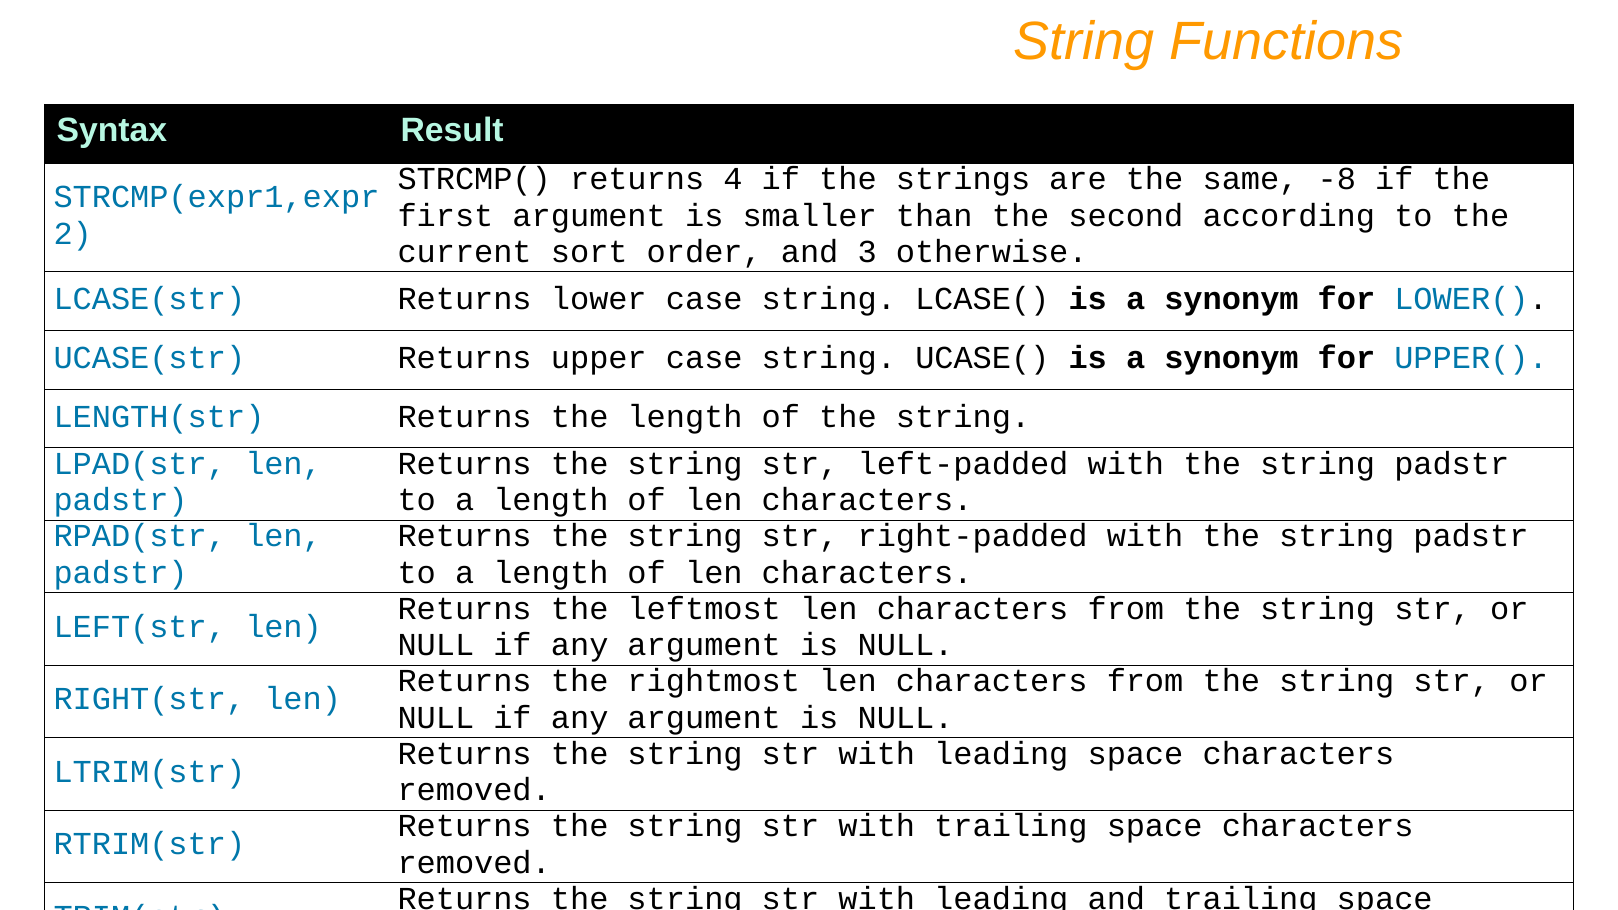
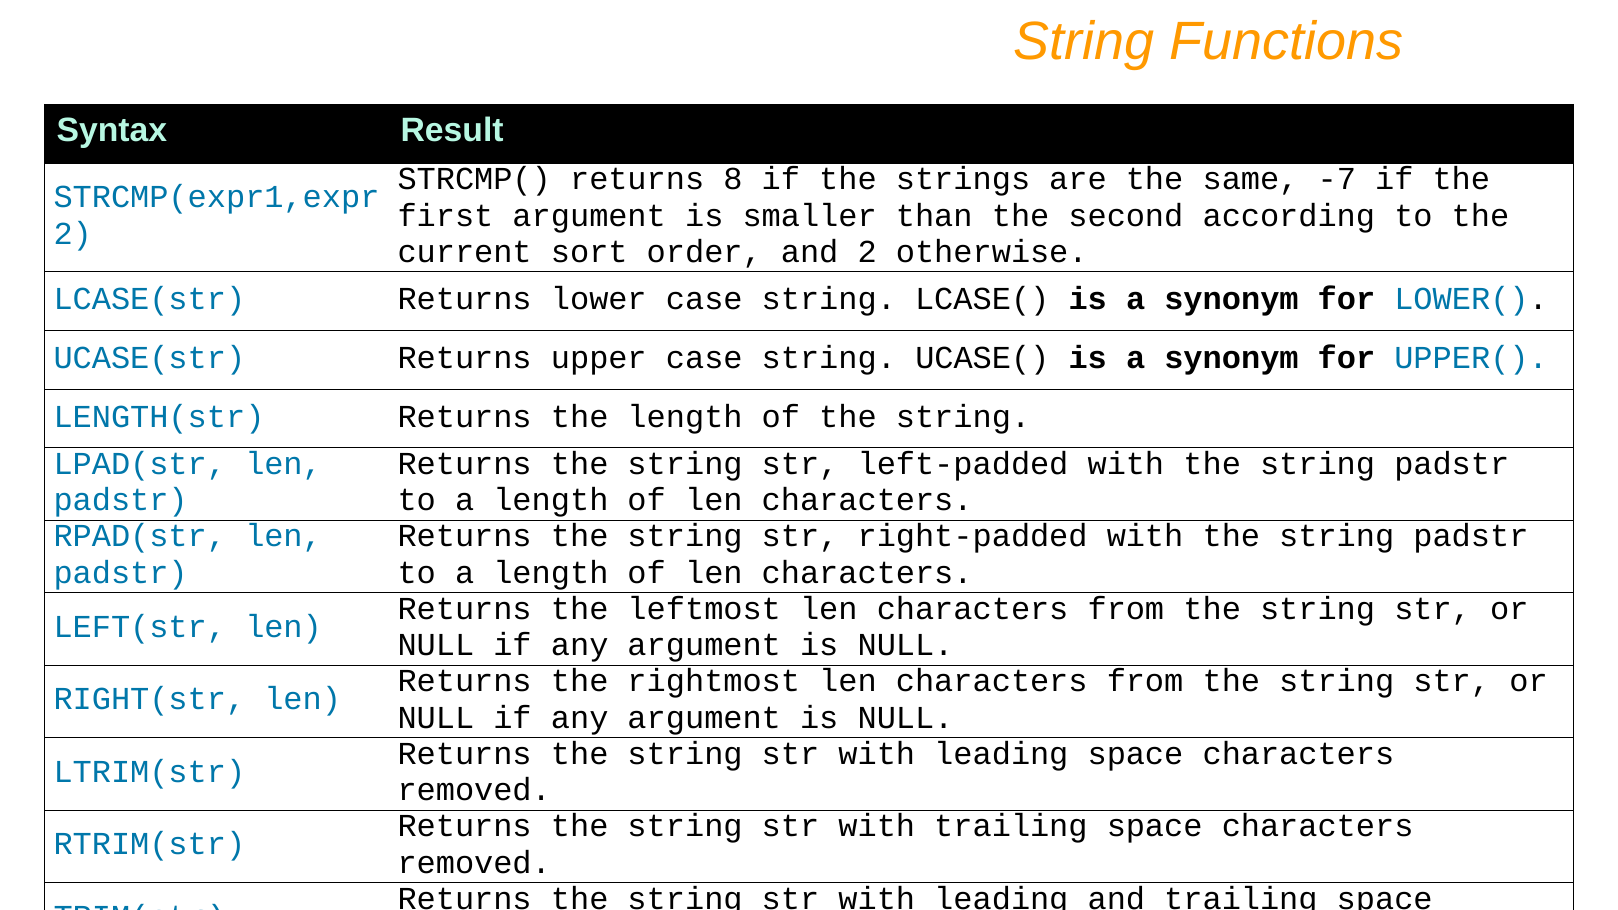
4: 4 -> 8 (733, 179)
-8: -8 -> -7 (1337, 179)
and 3: 3 -> 2 (867, 252)
